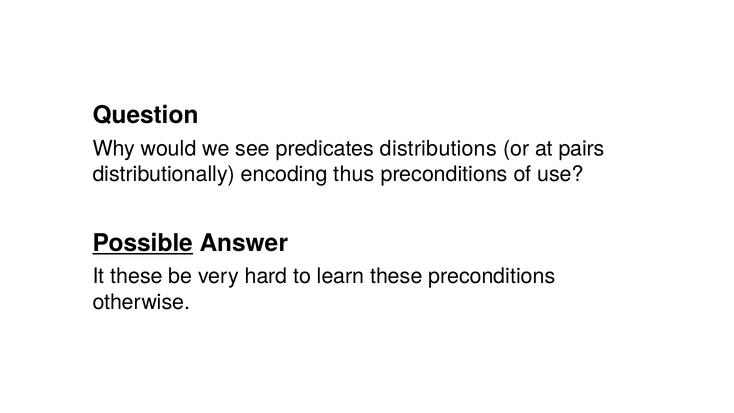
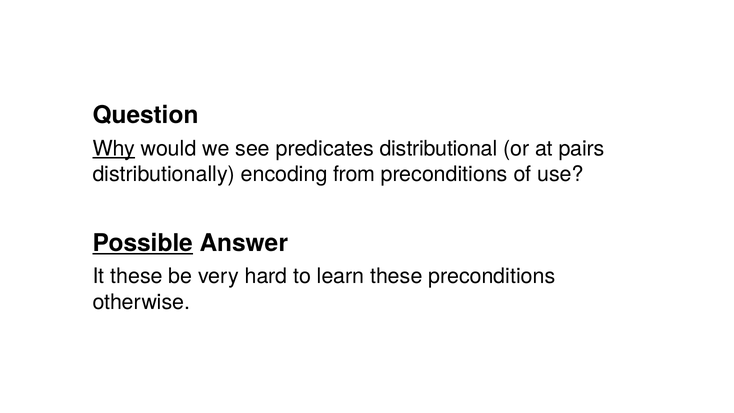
Why underline: none -> present (114, 148)
distributions: distributions -> distributional (439, 148)
thus: thus -> from (354, 174)
